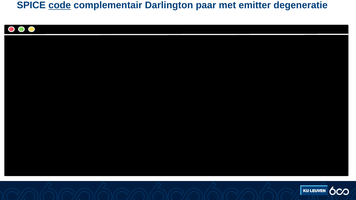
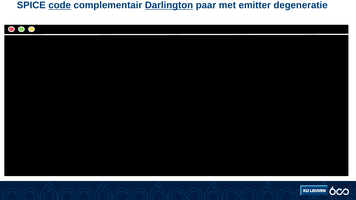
Darlington underline: none -> present (169, 5)
